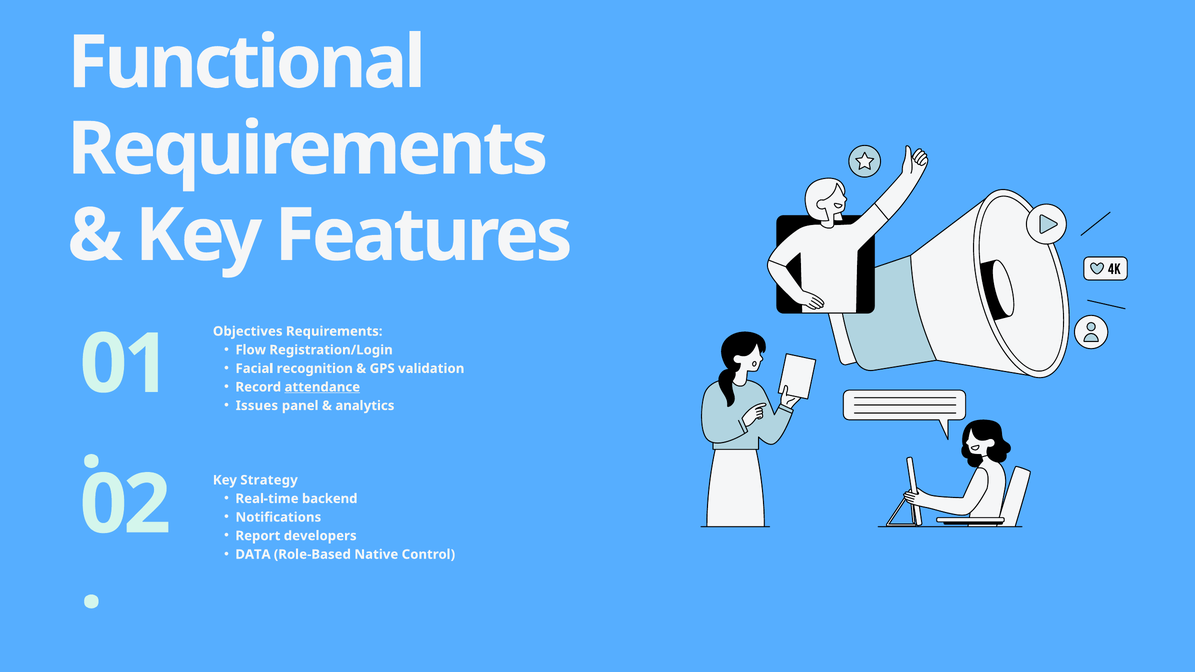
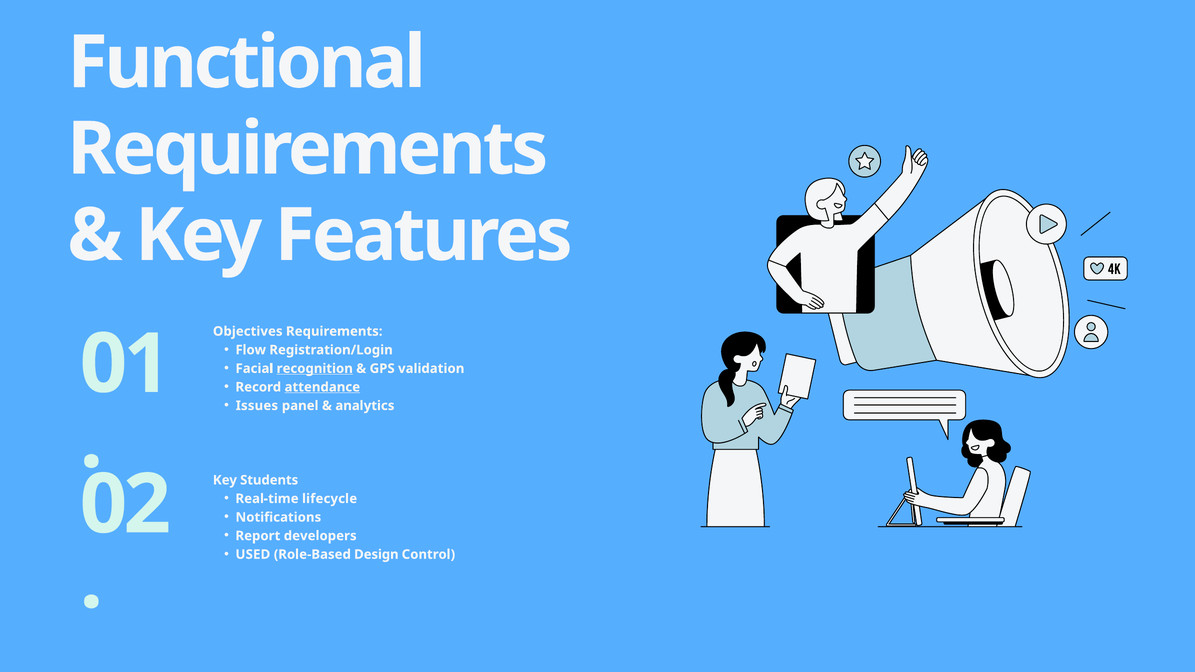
recognition underline: none -> present (315, 369)
Strategy: Strategy -> Students (269, 480)
backend: backend -> lifecycle (330, 499)
DATA: DATA -> USED (253, 555)
Native: Native -> Design (376, 555)
